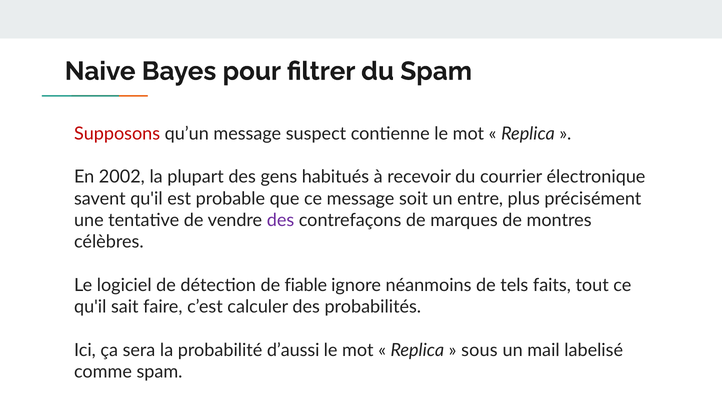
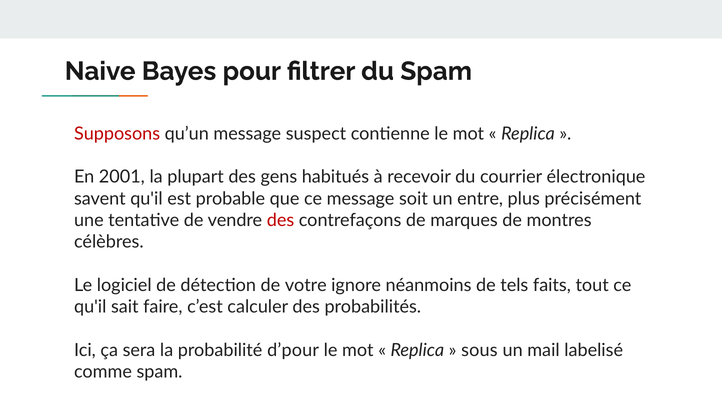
2002: 2002 -> 2001 (122, 177)
des colour: purple -> red (281, 220)
fiable: fiable -> votre (306, 285)
d’aussi: d’aussi -> d’pour (293, 350)
